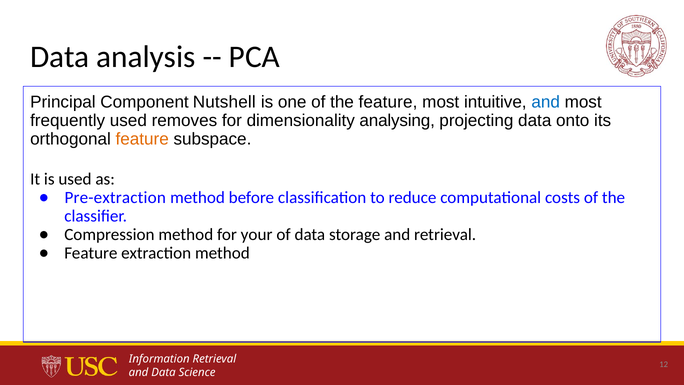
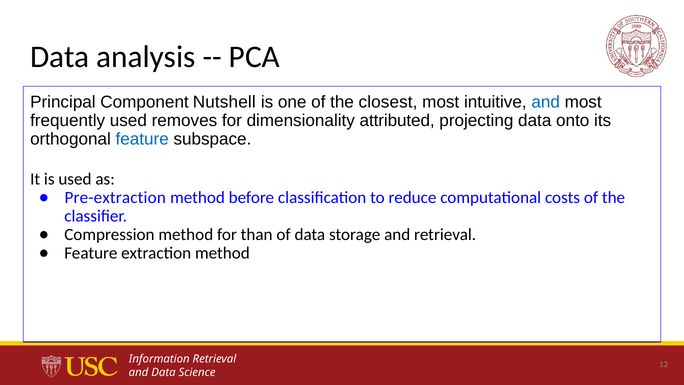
the feature: feature -> closest (388, 102)
analysing: analysing -> attributed (397, 121)
feature colour: orange -> blue (142, 139)
your: your -> than (257, 235)
